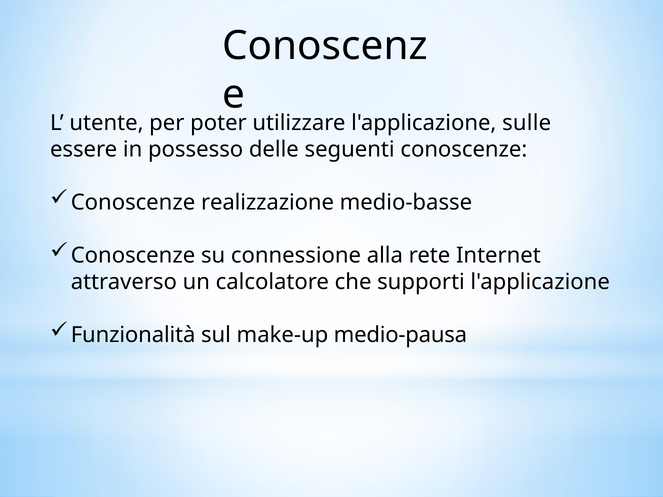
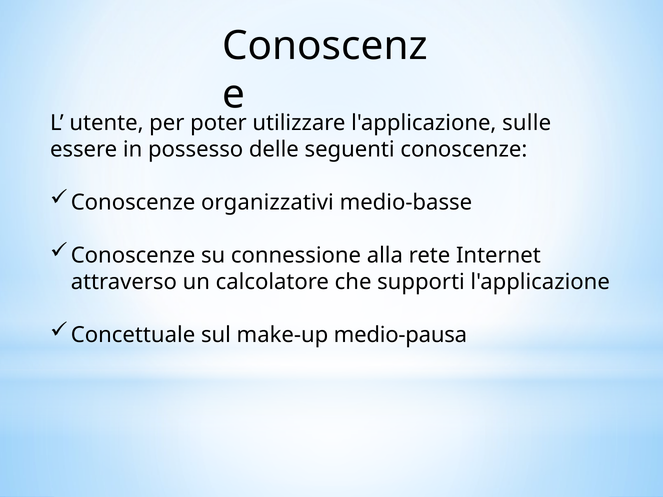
realizzazione: realizzazione -> organizzativi (267, 202)
Funzionalità: Funzionalità -> Concettuale (133, 335)
